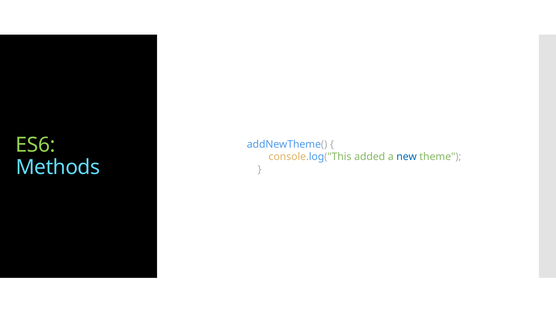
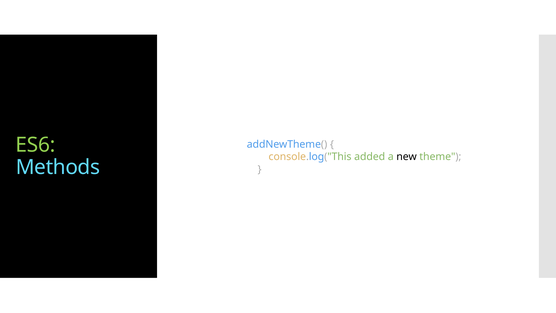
new colour: blue -> black (407, 157)
